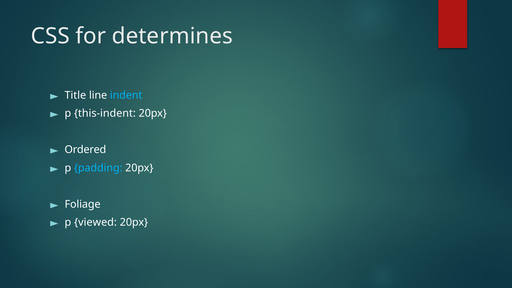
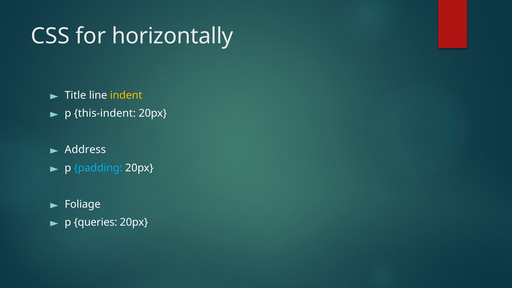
determines: determines -> horizontally (173, 36)
indent colour: light blue -> yellow (126, 95)
Ordered: Ordered -> Address (85, 150)
viewed: viewed -> queries (96, 222)
